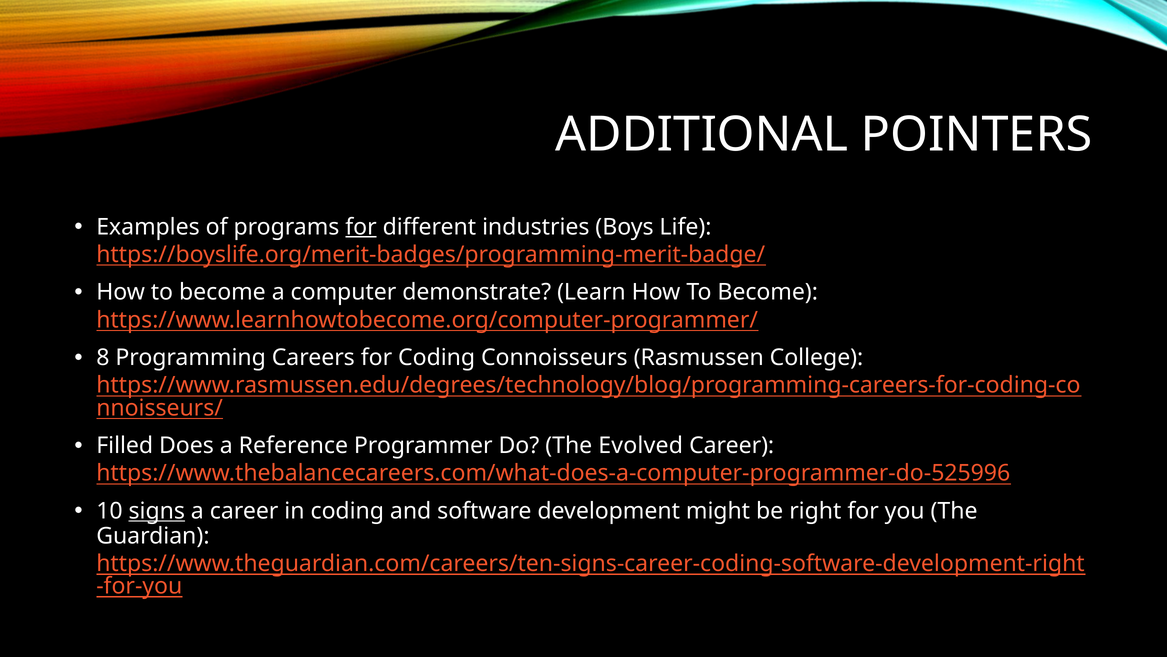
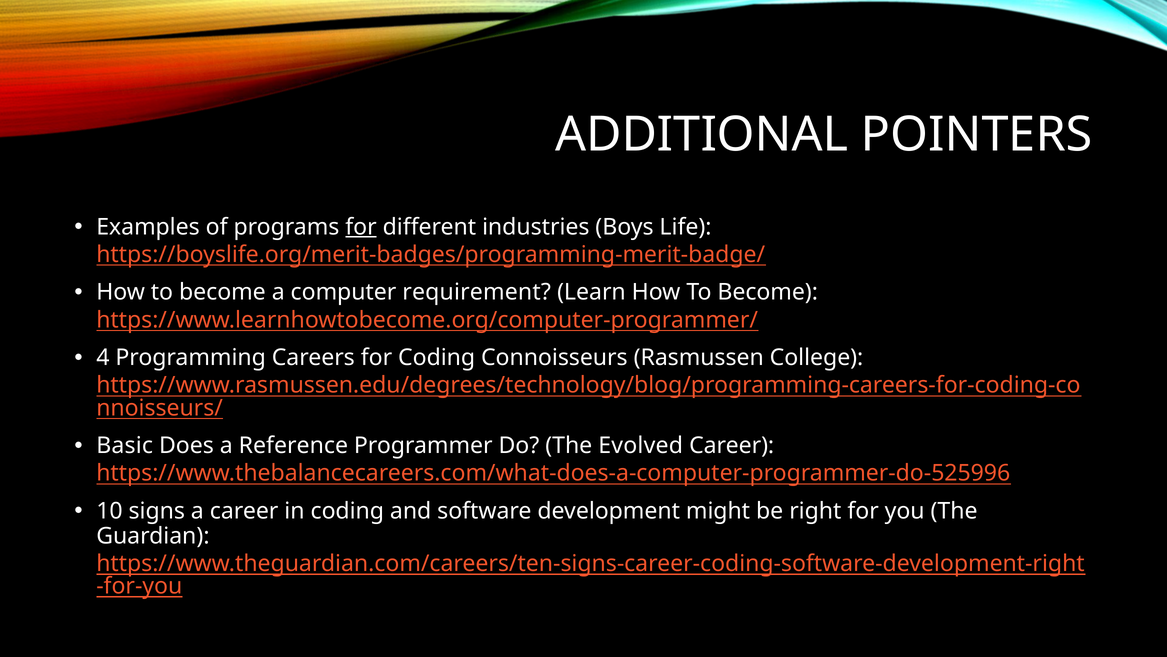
demonstrate: demonstrate -> requirement (477, 292)
8: 8 -> 4 (103, 357)
Filled: Filled -> Basic (125, 445)
signs underline: present -> none (157, 511)
